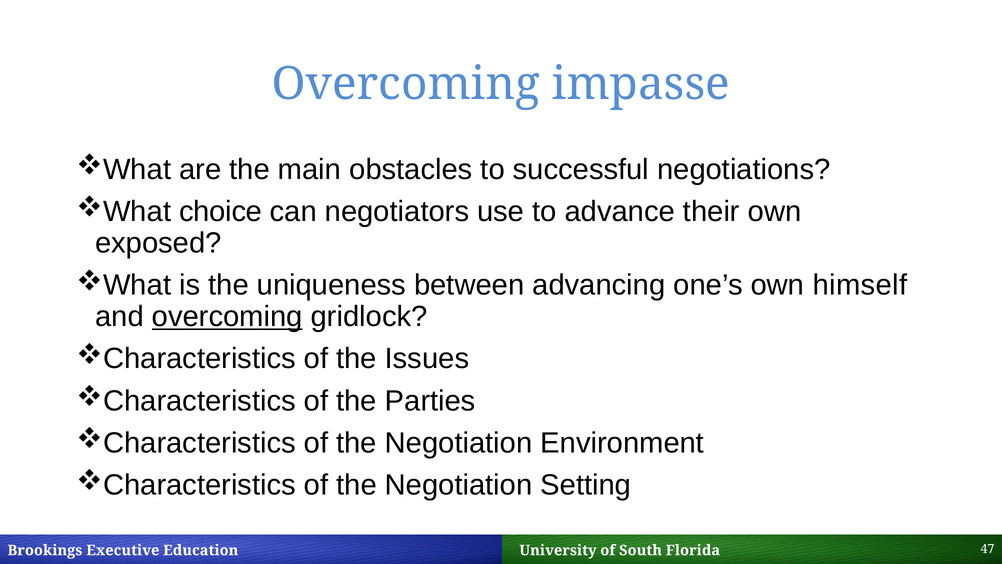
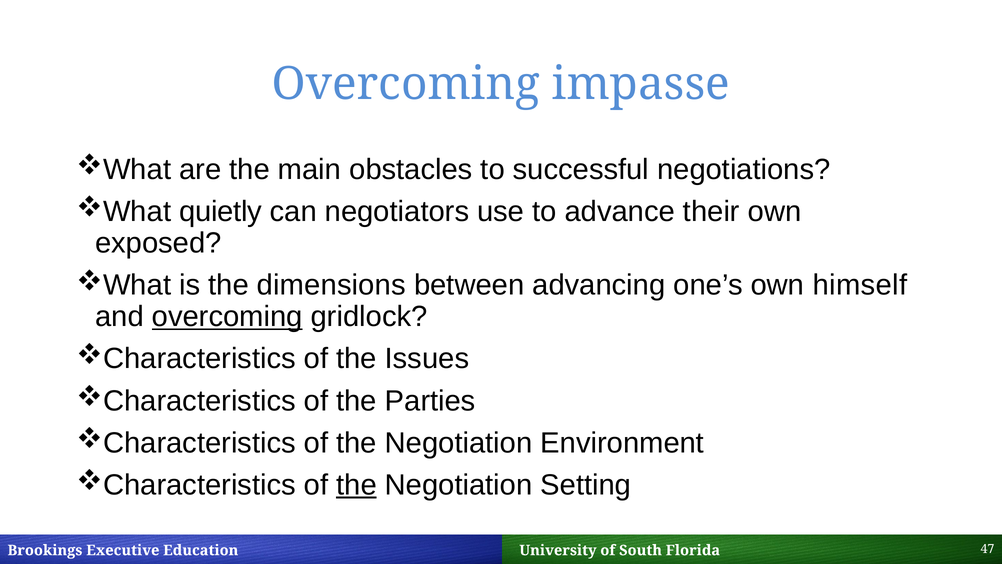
choice: choice -> quietly (221, 211)
uniqueness: uniqueness -> dimensions (331, 285)
the underline: none -> present (356, 485)
